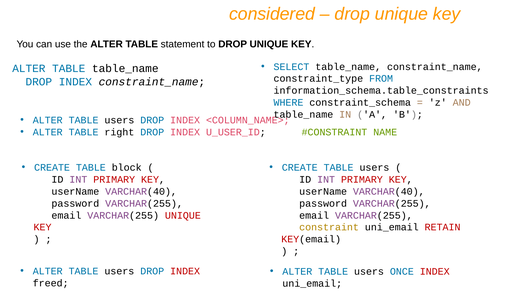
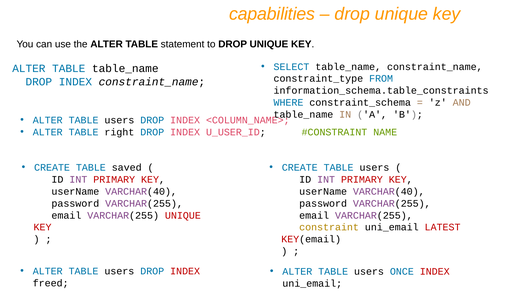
considered: considered -> capabilities (272, 14)
block: block -> saved (127, 167)
RETAIN: RETAIN -> LATEST (443, 227)
